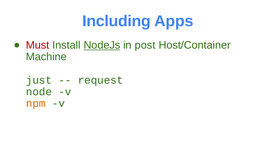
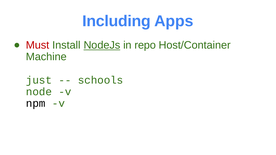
post: post -> repo (145, 45)
request: request -> schools (101, 80)
npm colour: orange -> black (36, 104)
